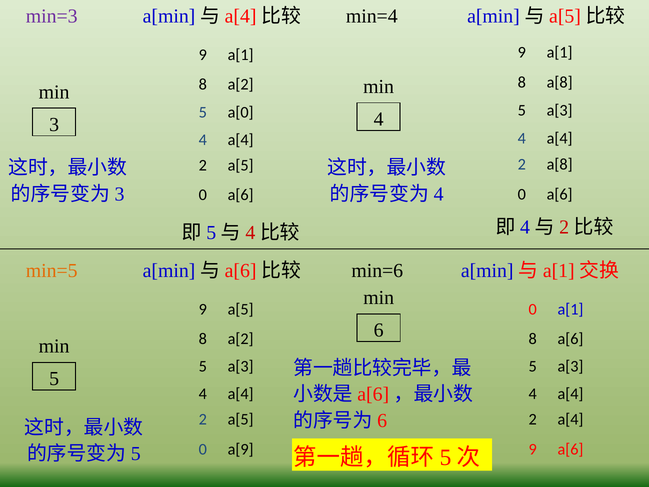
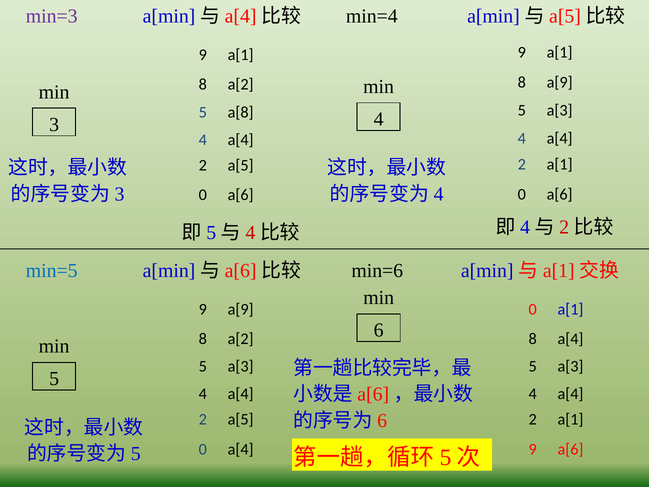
a[8: a[8 -> a[9 (560, 82)
a[0: a[0 -> a[8 (241, 112)
a[8: a[8 -> a[1 (560, 164)
min=5 colour: orange -> blue (52, 271)
a[5: a[5 -> a[9 (241, 309)
a[6: a[6 -> a[4 (571, 339)
a[4: a[4 -> a[1 (571, 419)
a[9: a[9 -> a[4 (241, 449)
